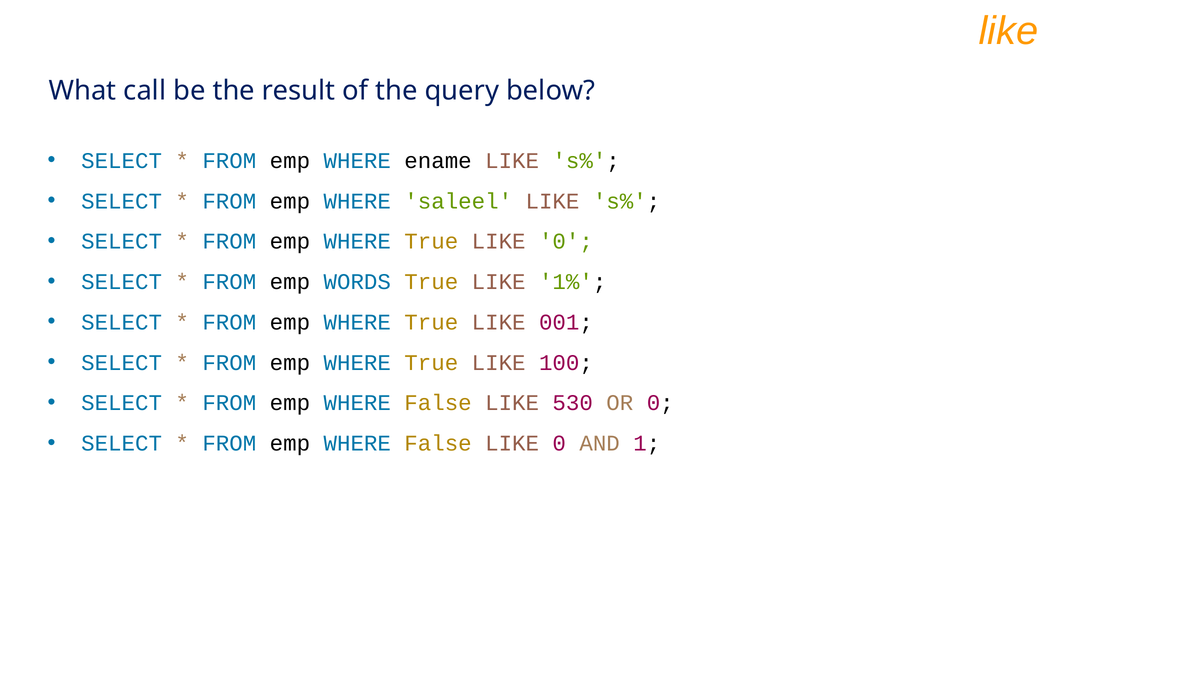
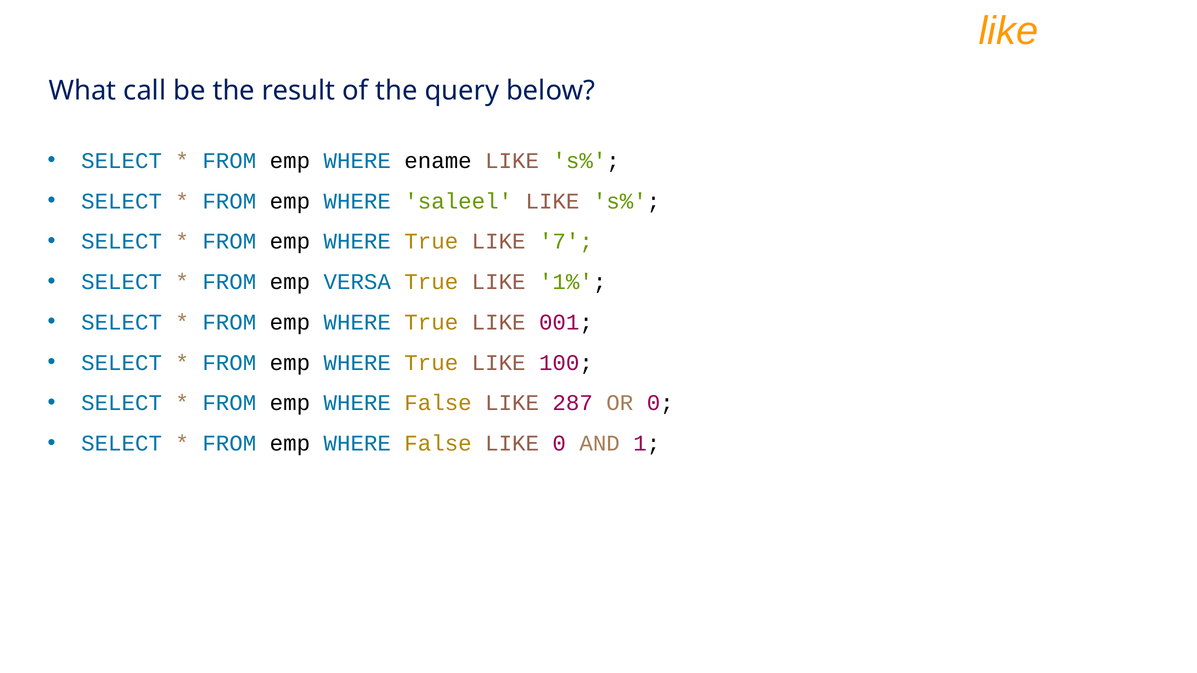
True LIKE 0: 0 -> 7 (566, 242)
WORDS: WORDS -> VERSA (357, 282)
530: 530 -> 287 (573, 403)
